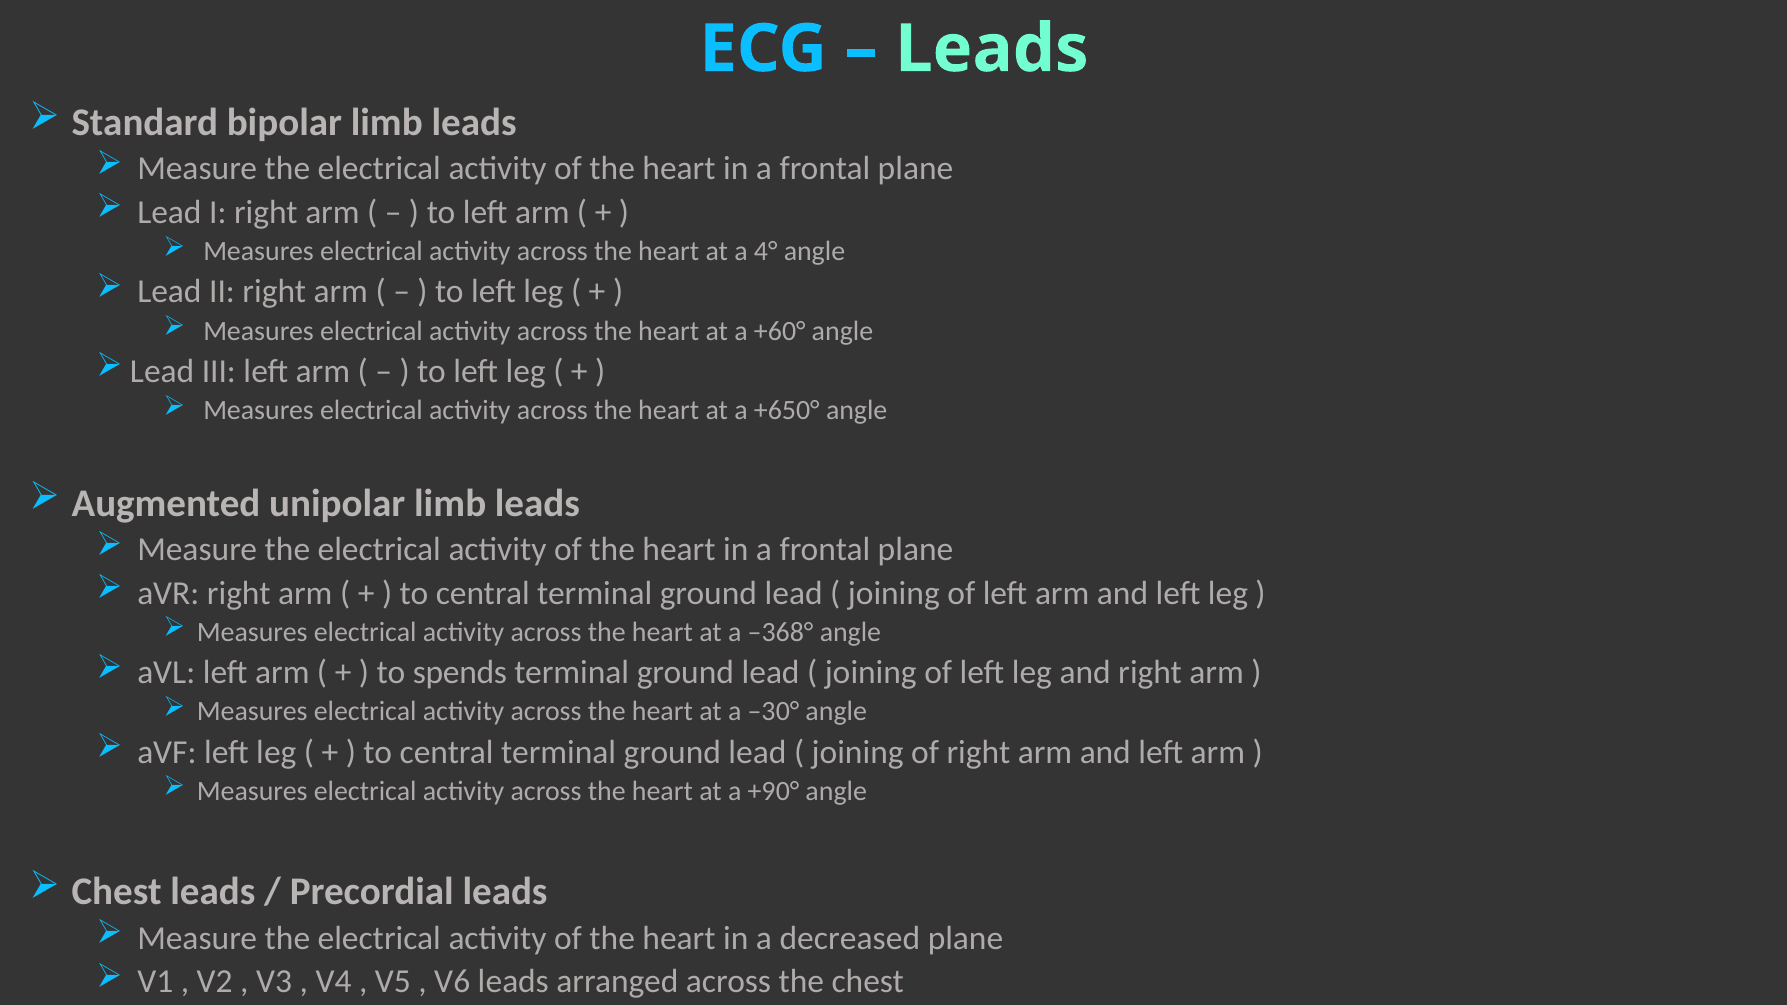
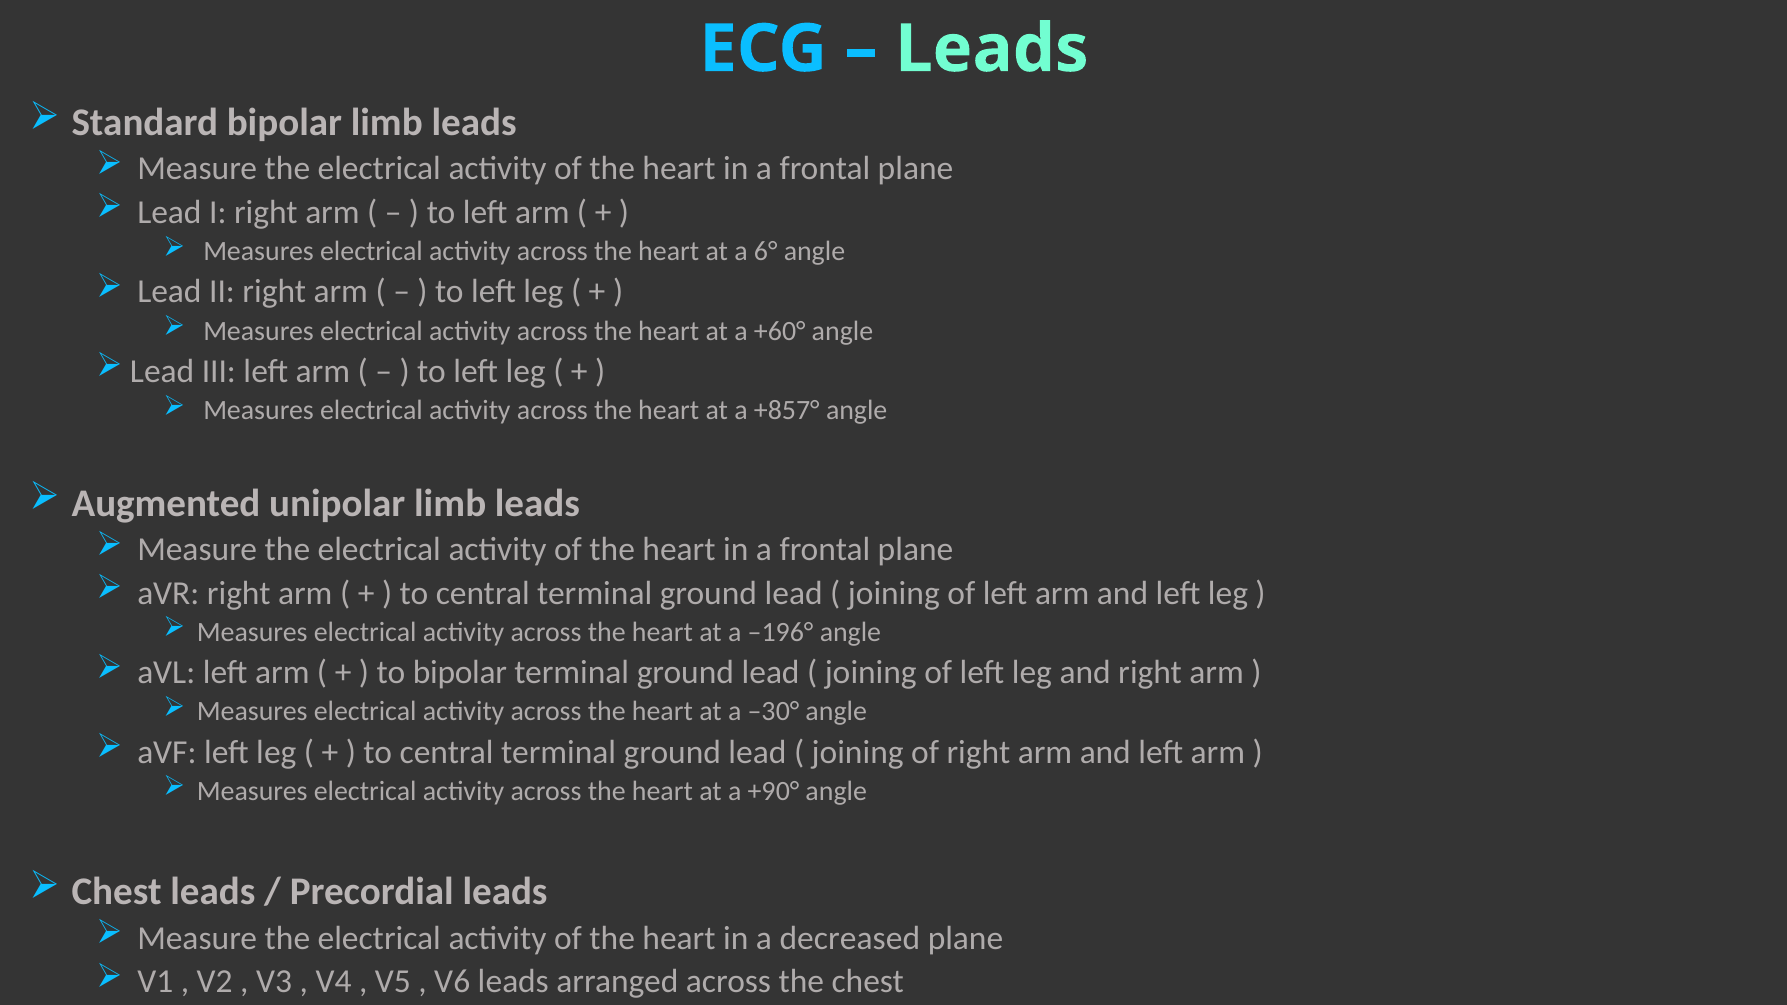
4°: 4° -> 6° (766, 251)
+650°: +650° -> +857° (787, 410)
–368°: –368° -> –196° (780, 632)
to spends: spends -> bipolar (460, 673)
